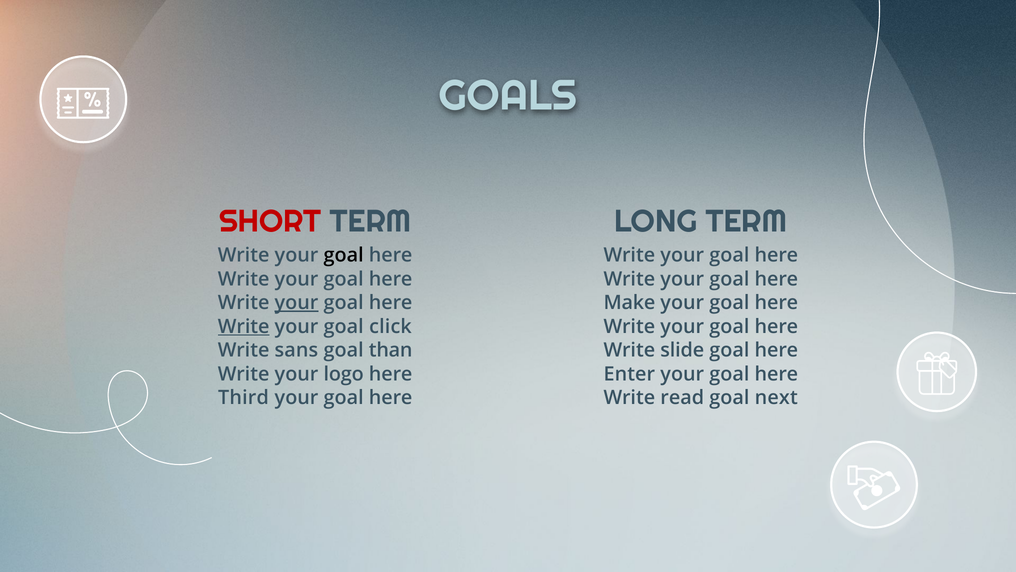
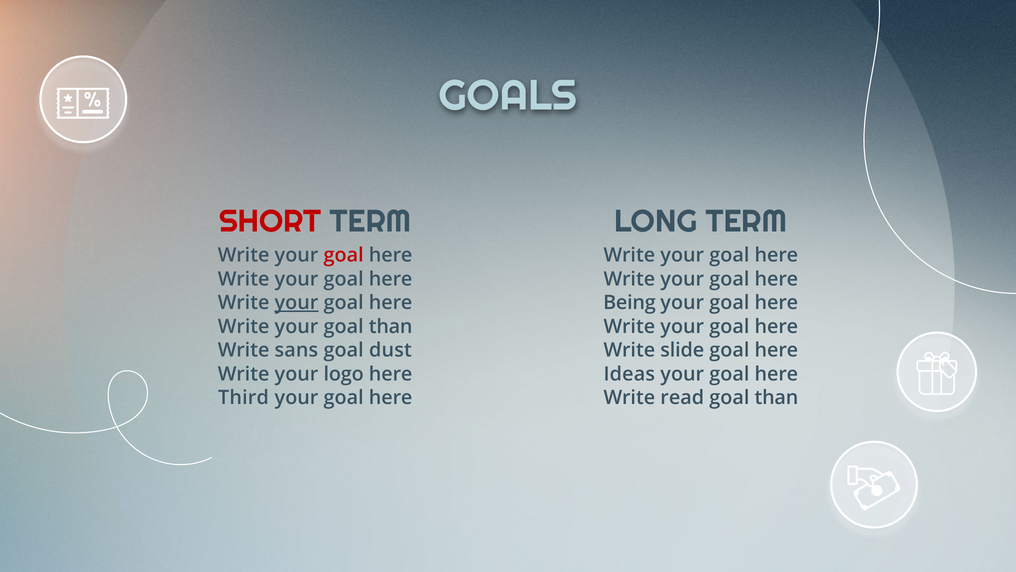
goal colour: black -> red (344, 255)
Make: Make -> Being (629, 303)
Write underline: present -> none (244, 326)
your goal click: click -> than (391, 326)
than: than -> dust (390, 350)
Enter: Enter -> Ideas (629, 374)
next: next -> than (776, 397)
